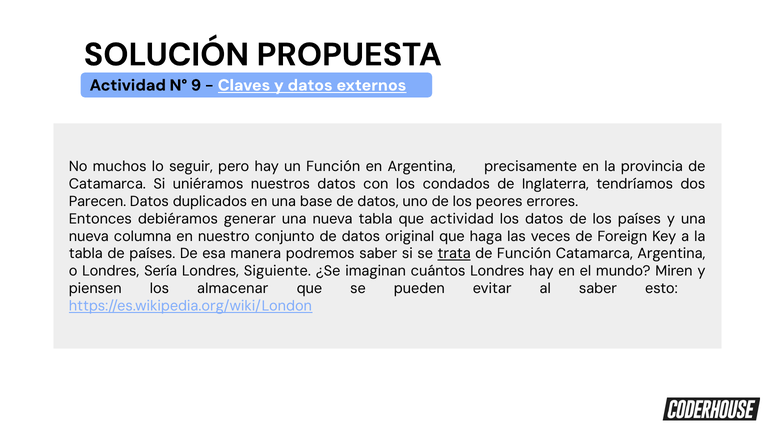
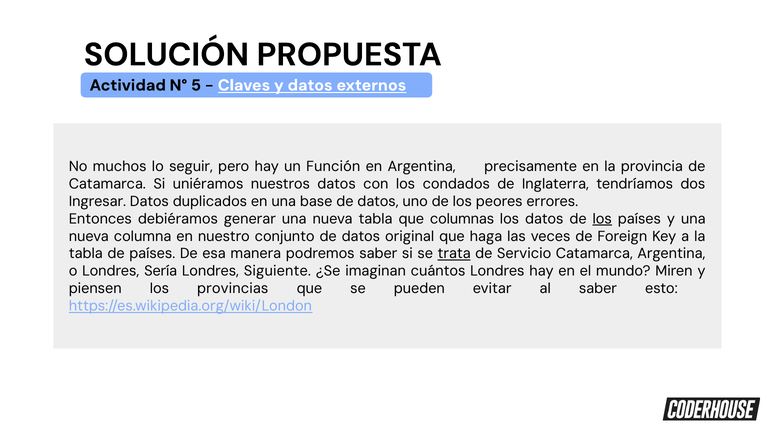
9: 9 -> 5 (196, 85)
Parecen: Parecen -> Ingresar (97, 201)
que actividad: actividad -> columnas (462, 219)
los underline: none -> present (602, 219)
de Función: Función -> Servicio (524, 254)
almacenar: almacenar -> provincias (233, 288)
